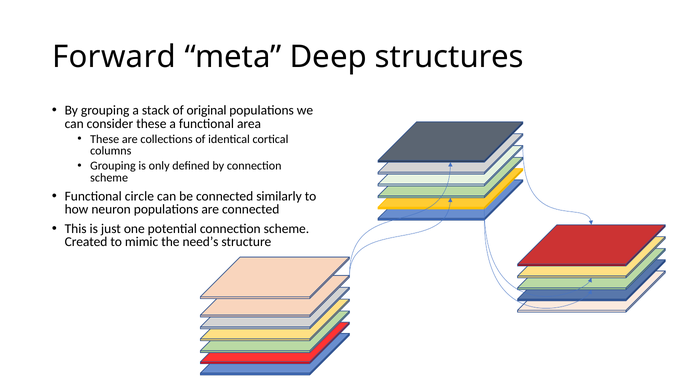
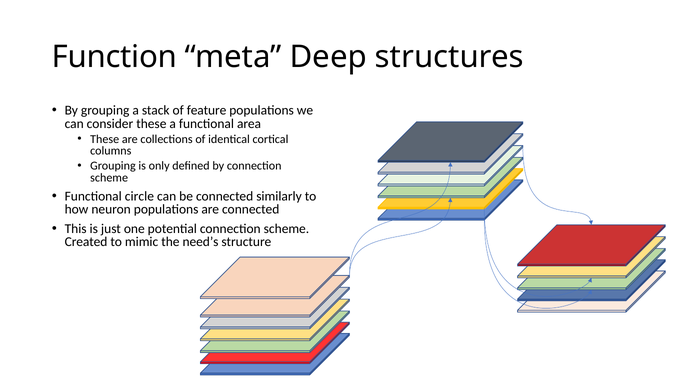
Forward: Forward -> Function (115, 57)
original: original -> feature (207, 111)
